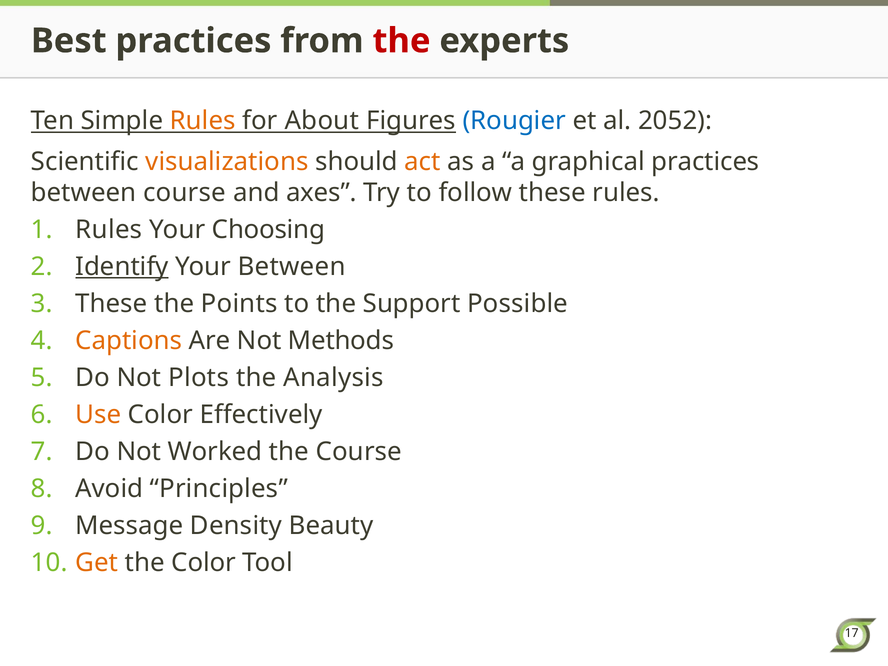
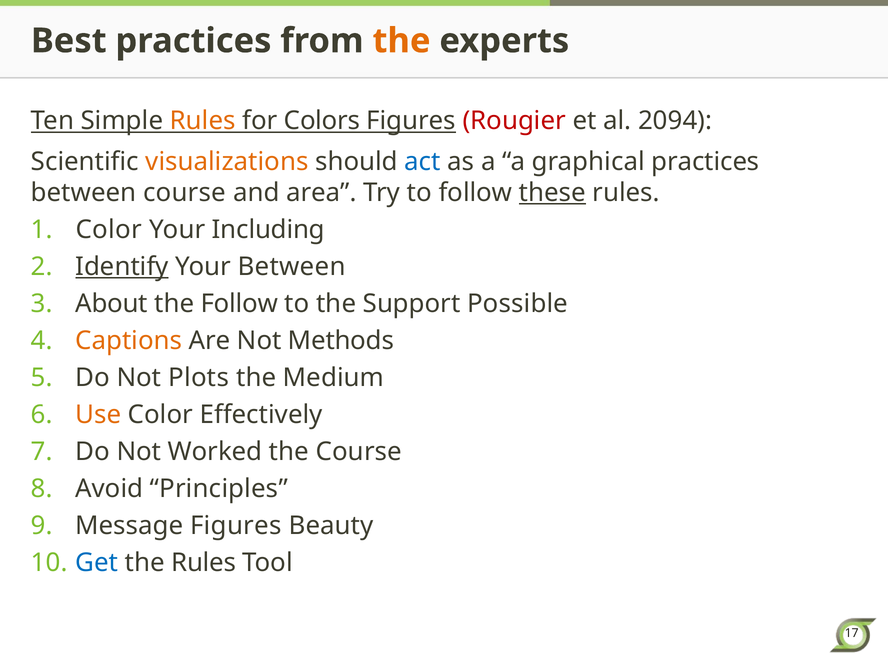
the colour: red -> orange (401, 41)
About: About -> Colors (322, 120)
Rougier colour: blue -> red (514, 120)
2052: 2052 -> 2094 (675, 120)
act colour: orange -> blue (423, 162)
axes: axes -> area (321, 193)
these underline: none -> present (552, 193)
Rules: Rules -> Color (109, 230)
Choosing: Choosing -> Including (268, 230)
These: These -> About (112, 304)
the Points: Points -> Follow (239, 304)
Analysis: Analysis -> Medium (333, 378)
Message Density: Density -> Figures (236, 526)
Get colour: orange -> blue (97, 563)
the Color: Color -> Rules (204, 563)
